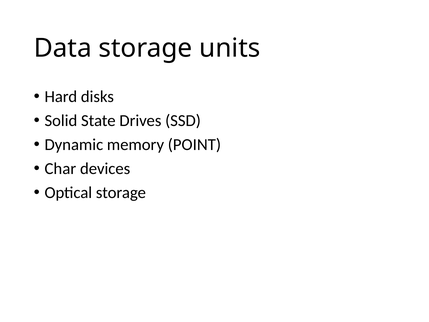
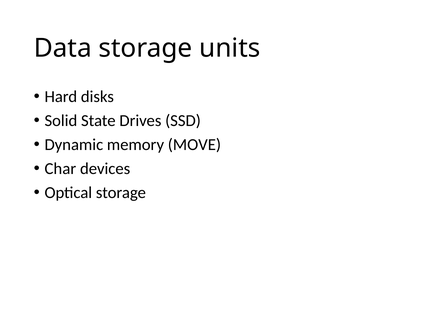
POINT: POINT -> MOVE (194, 145)
